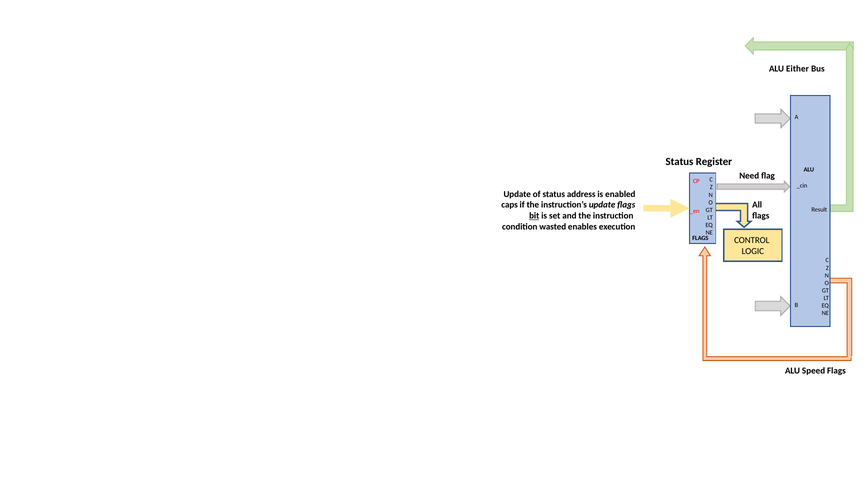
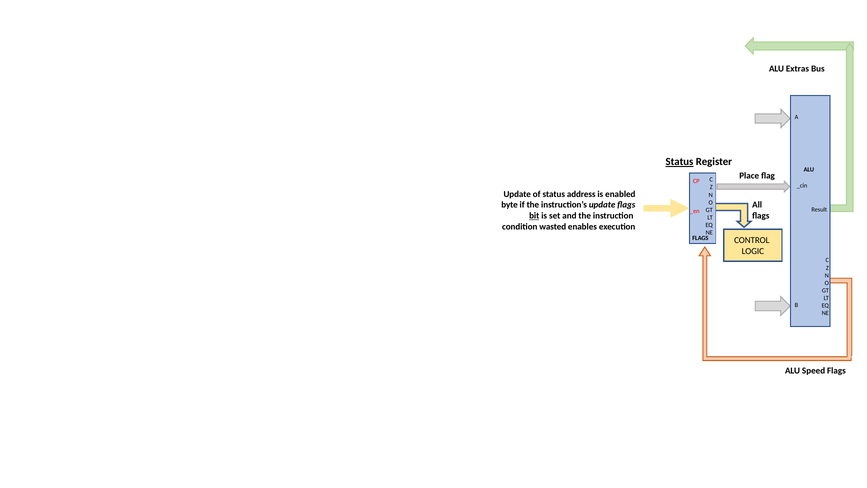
Either: Either -> Extras (797, 69)
Status underline: none -> present (680, 162)
Need: Need -> Place (749, 176)
caps: caps -> byte (510, 205)
